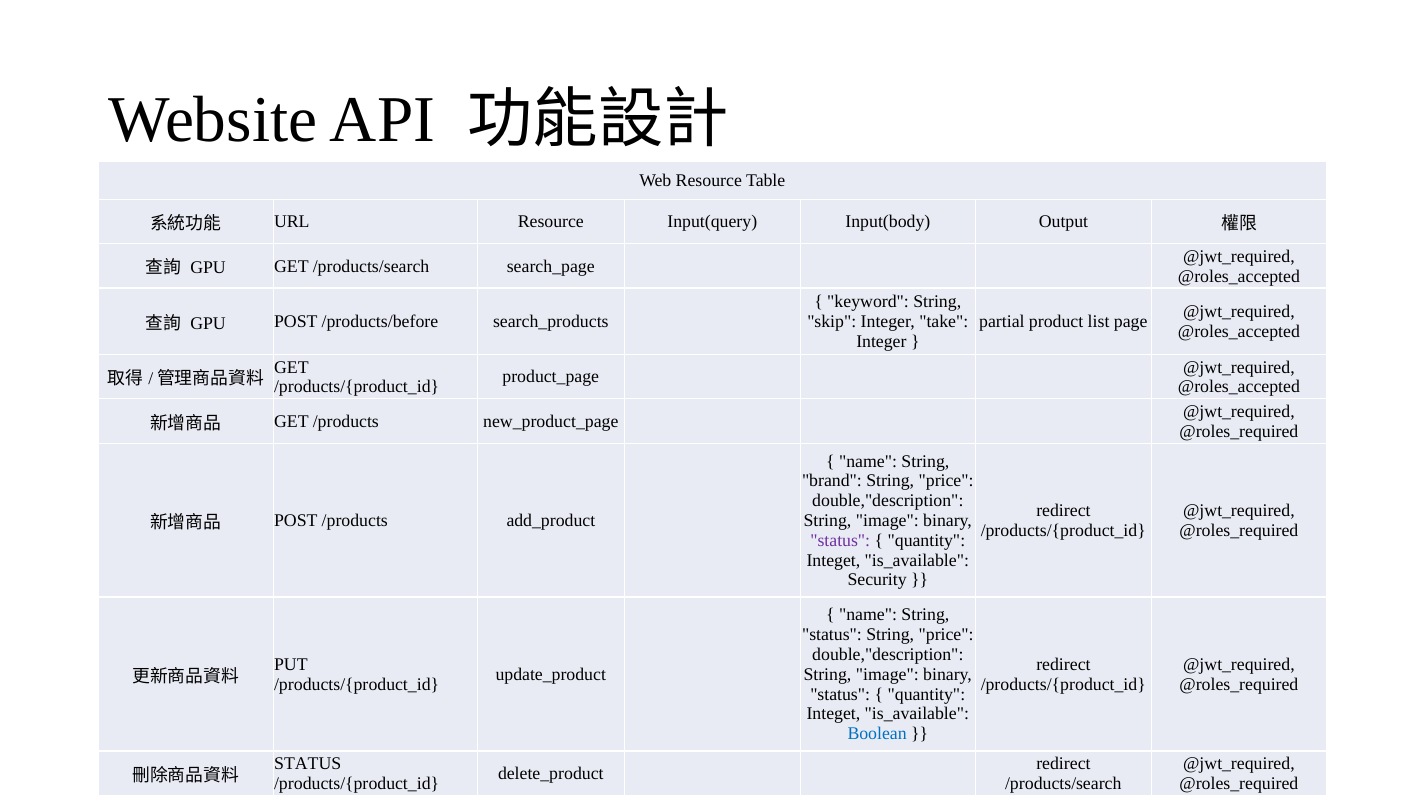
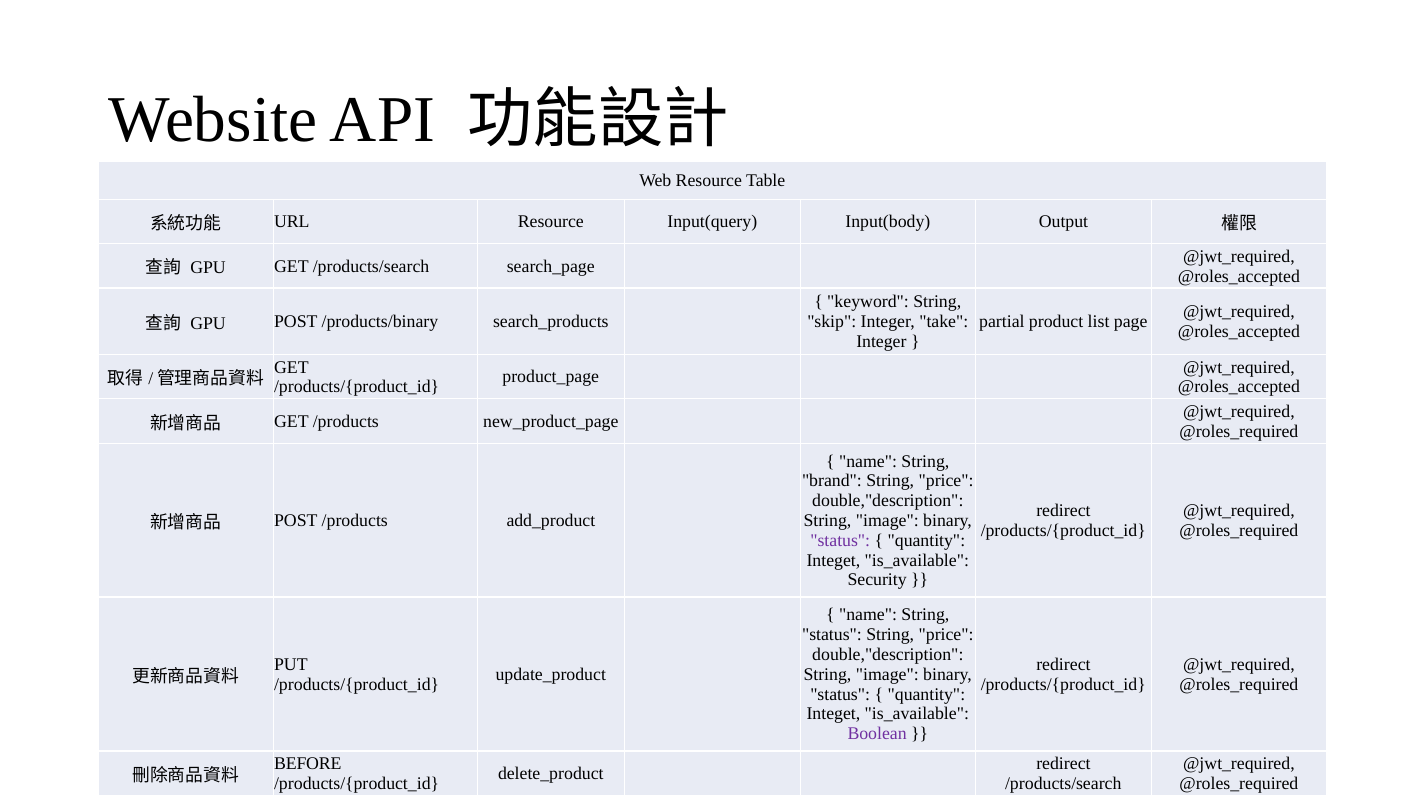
/products/before: /products/before -> /products/binary (380, 322)
Boolean colour: blue -> purple (877, 733)
STATUS: STATUS -> BEFORE (308, 763)
